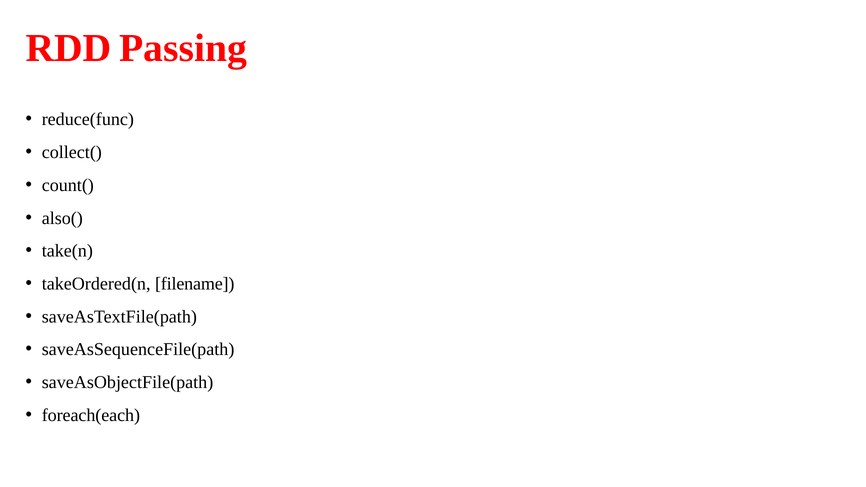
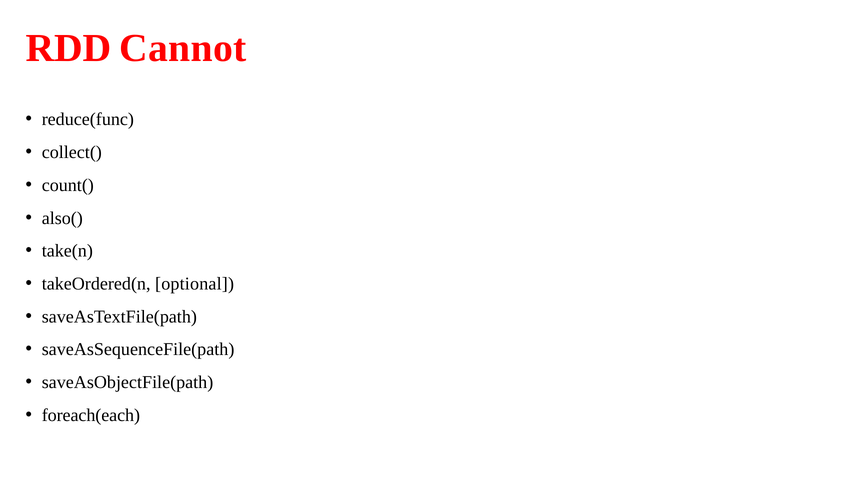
Passing: Passing -> Cannot (183, 48)
filename: filename -> optional (195, 284)
